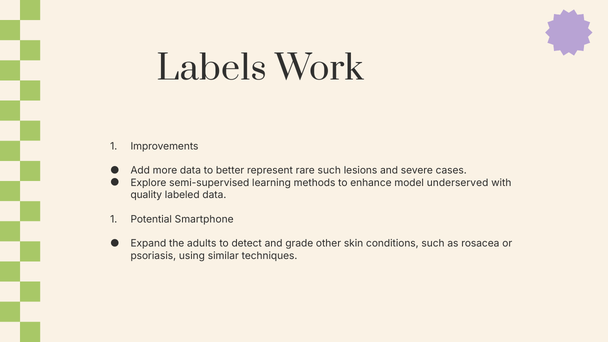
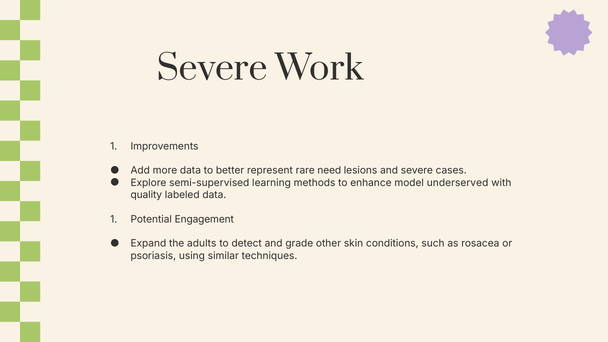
Labels: Labels -> Severe (212, 69)
rare such: such -> need (329, 171)
Smartphone: Smartphone -> Engagement (204, 219)
